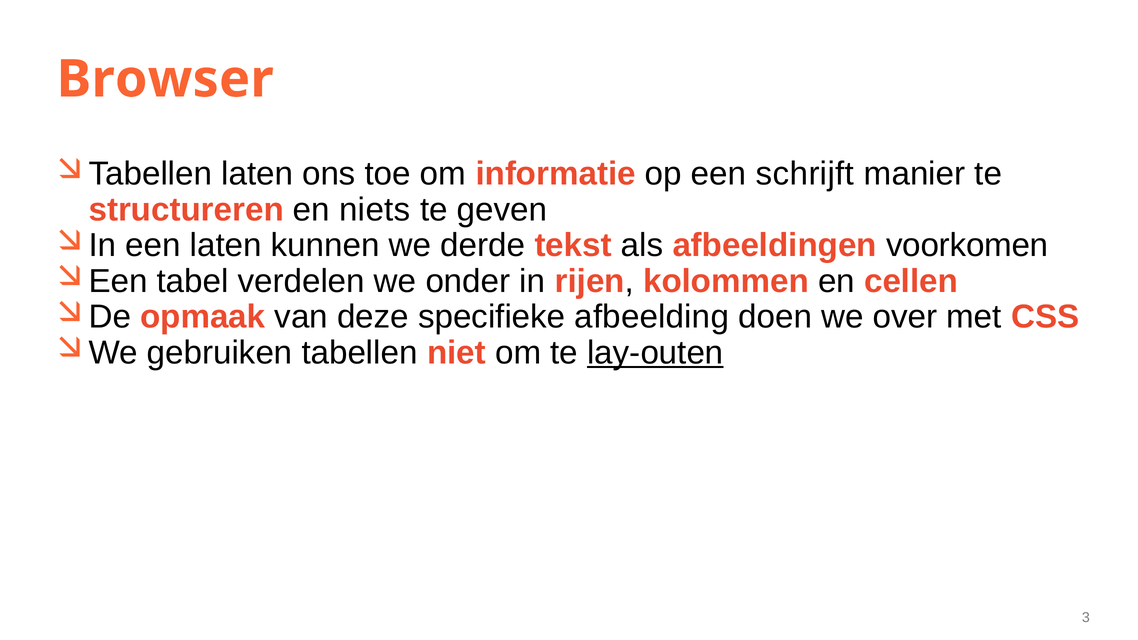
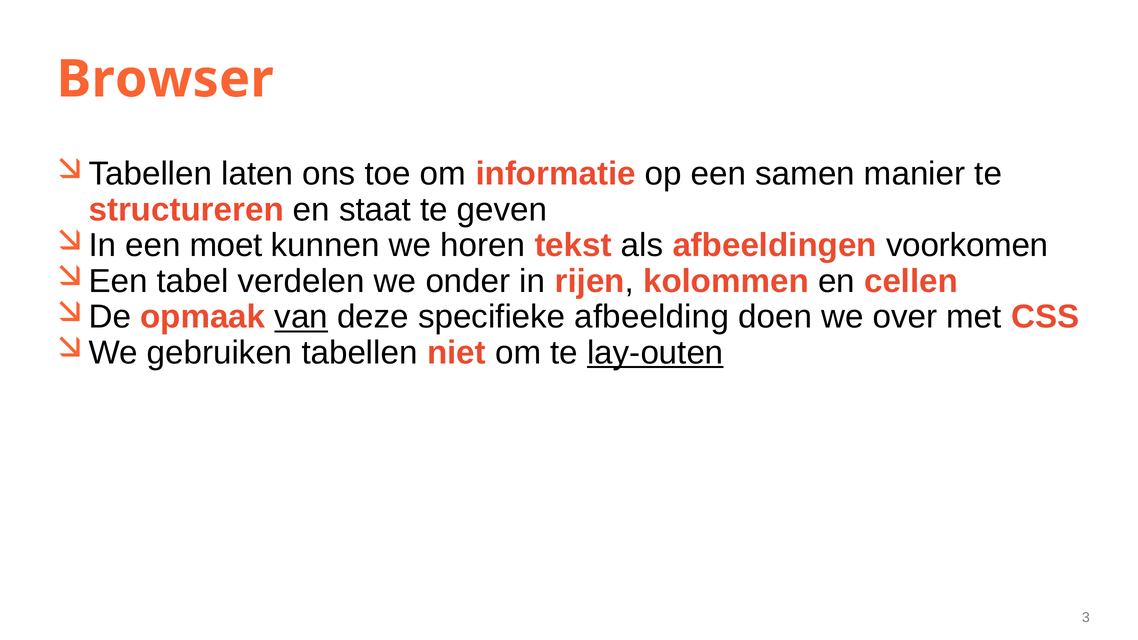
schrijft: schrijft -> samen (805, 174)
niets: niets -> staat (375, 210)
een laten: laten -> moet (226, 246)
derde: derde -> horen (483, 246)
van underline: none -> present (301, 317)
